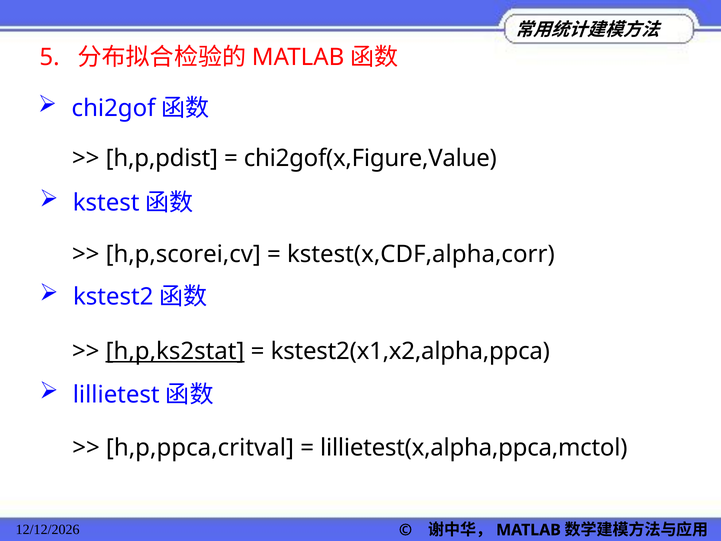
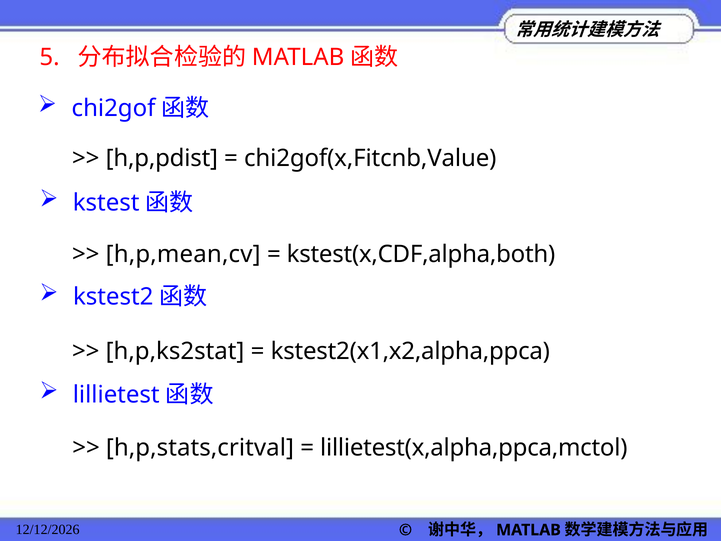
chi2gof(x,Figure,Value: chi2gof(x,Figure,Value -> chi2gof(x,Fitcnb,Value (370, 158)
h,p,scorei,cv: h,p,scorei,cv -> h,p,mean,cv (183, 254)
kstest(x,CDF,alpha,corr: kstest(x,CDF,alpha,corr -> kstest(x,CDF,alpha,both (421, 254)
h,p,ks2stat underline: present -> none (175, 351)
h,p,ppca,critval: h,p,ppca,critval -> h,p,stats,critval (200, 448)
